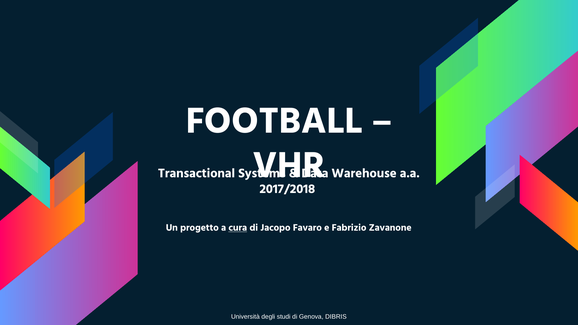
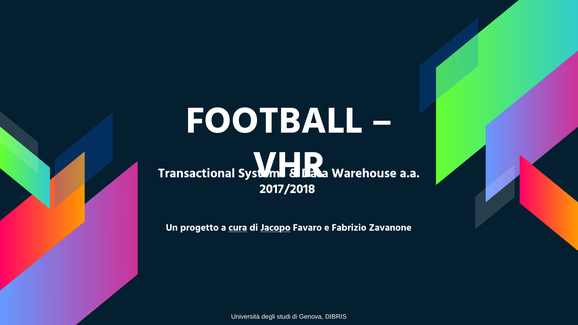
Jacopo underline: none -> present (275, 228)
